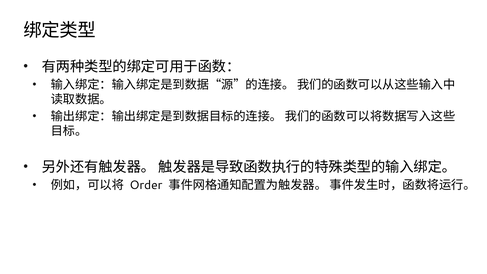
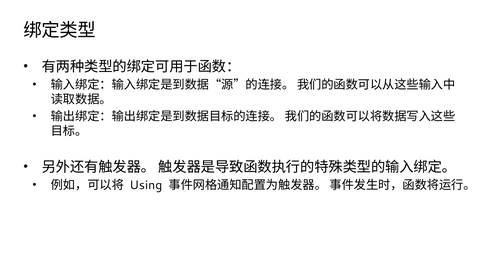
Order: Order -> Using (146, 185)
